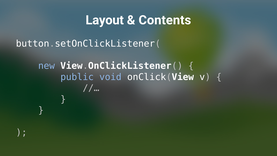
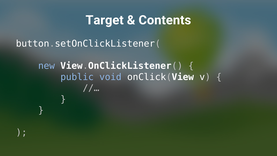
Layout: Layout -> Target (105, 20)
